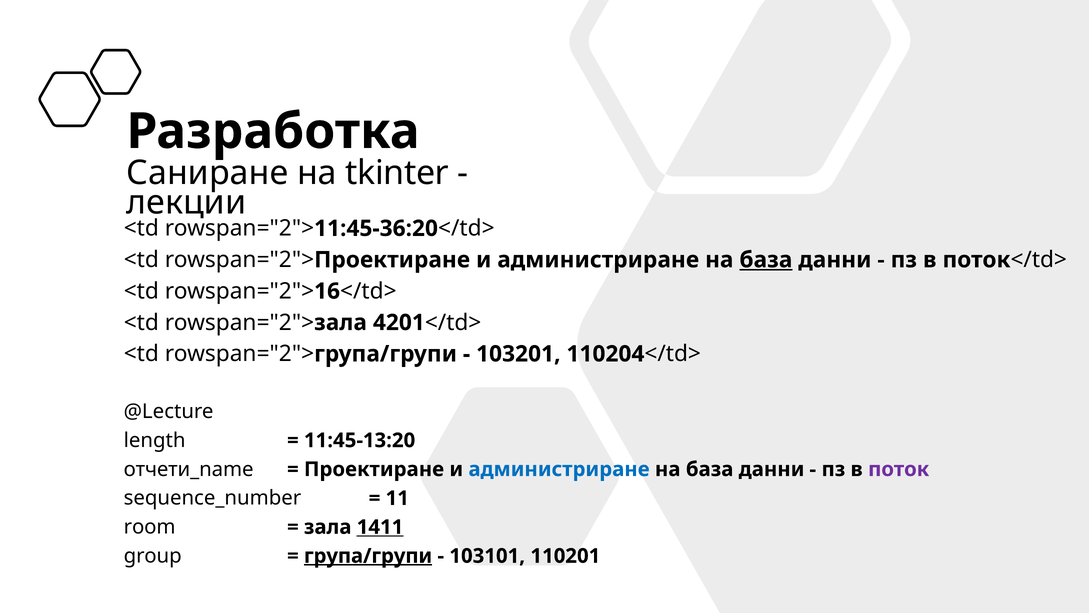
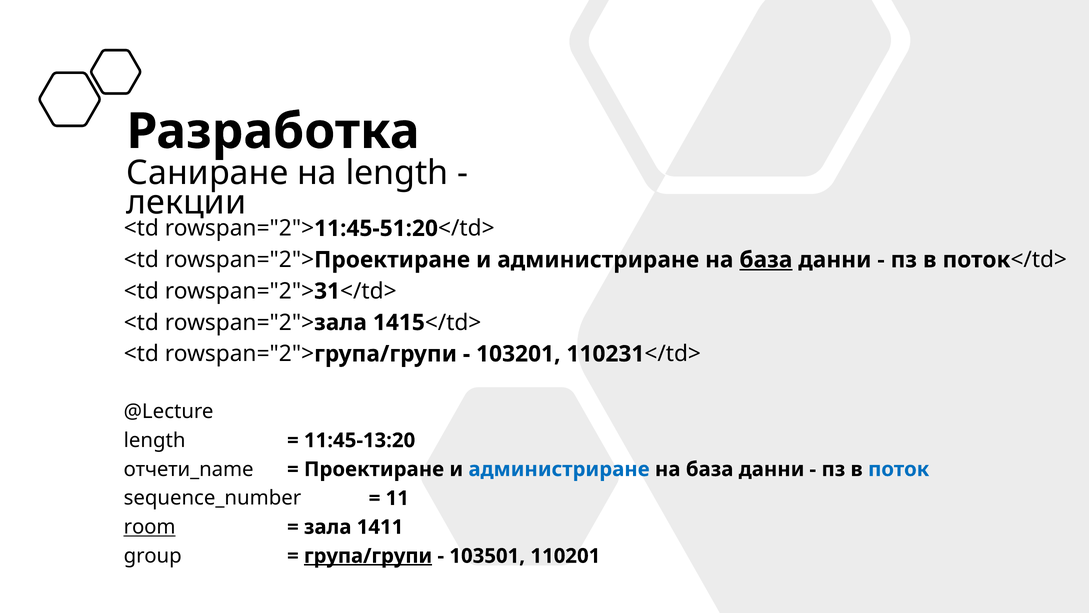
на tkinter: tkinter -> length (397, 173)
11:45-36:20: 11:45-36:20 -> 11:45-51:20 (376, 228)
16: 16 -> 31 (327, 291)
4201: 4201 -> 1415 (399, 322)
110204: 110204 -> 110231 (605, 354)
поток colour: purple -> blue (899, 469)
room underline: none -> present (150, 527)
1411 underline: present -> none (380, 527)
103101: 103101 -> 103501 (487, 556)
